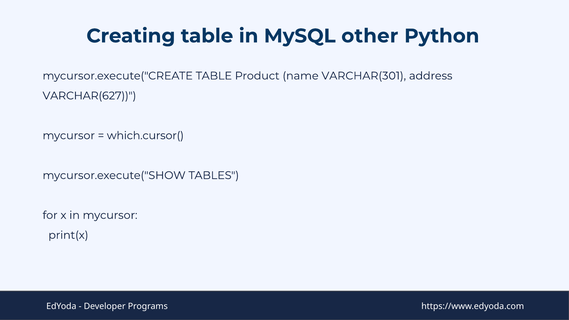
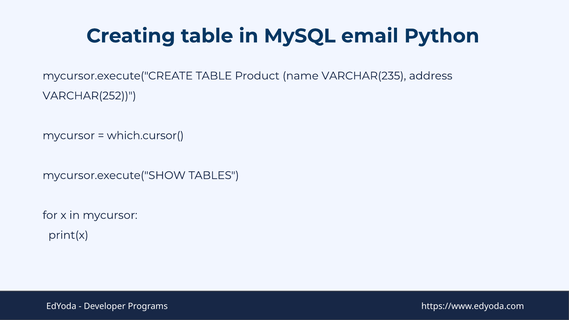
other: other -> email (370, 36)
VARCHAR(301: VARCHAR(301 -> VARCHAR(235 (364, 76)
VARCHAR(627: VARCHAR(627 -> VARCHAR(252 (89, 96)
